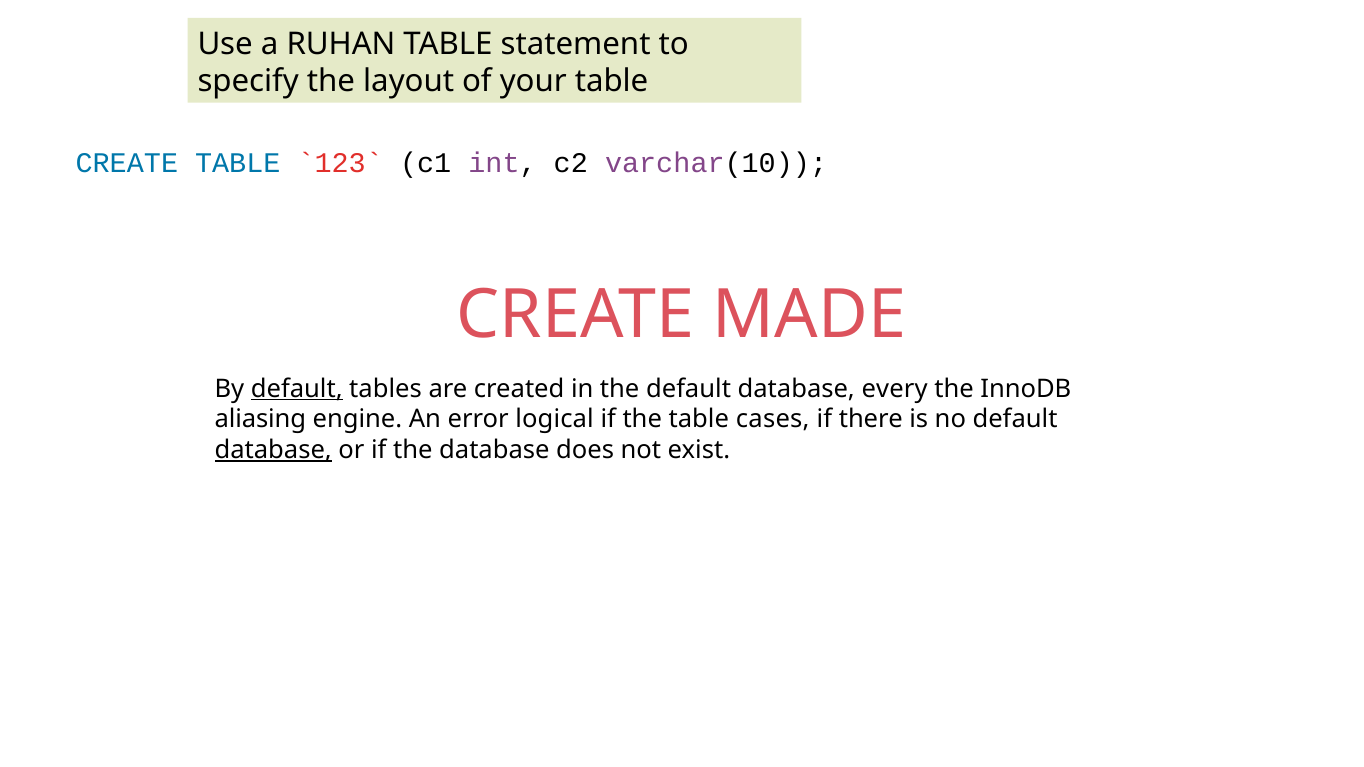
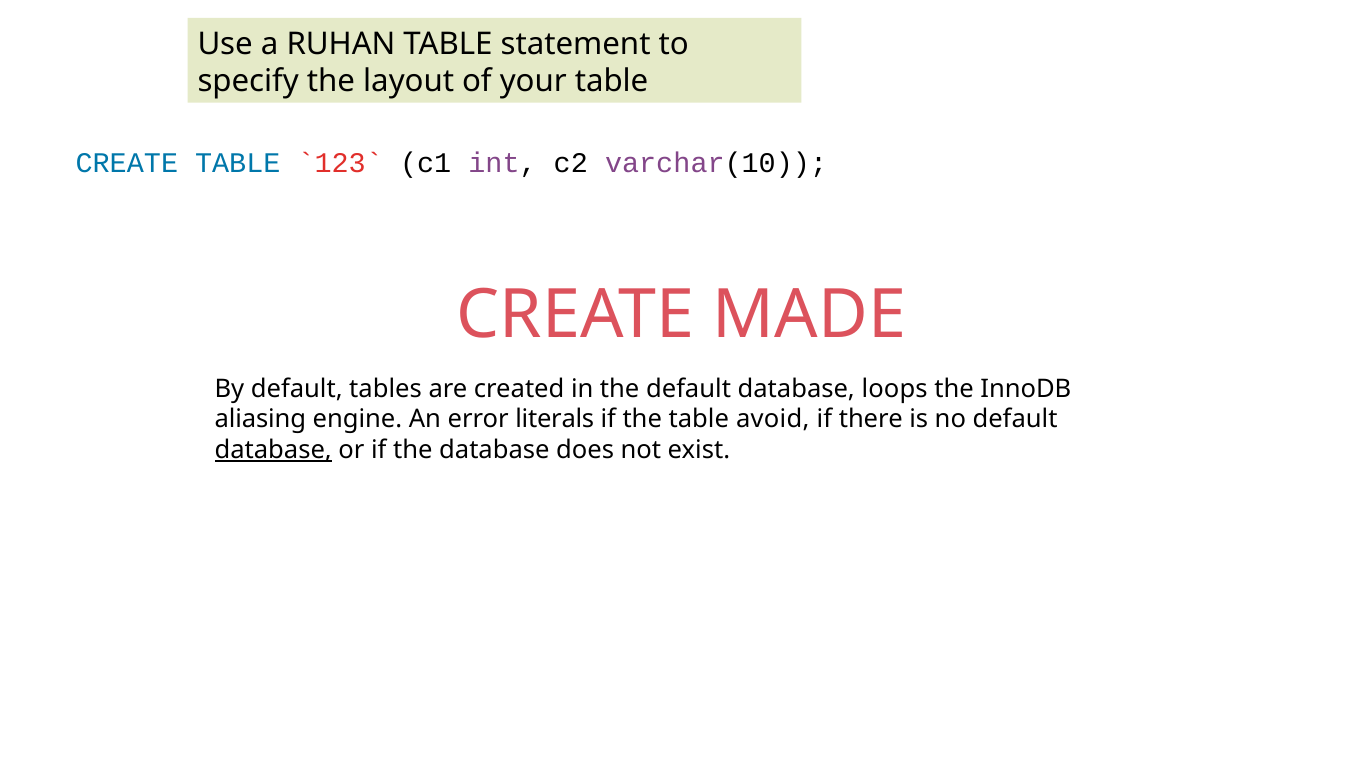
default underline: present -> none (297, 389)
every: every -> loops (895, 389)
logical: logical -> literals (555, 419)
cases: cases -> avoid (773, 419)
